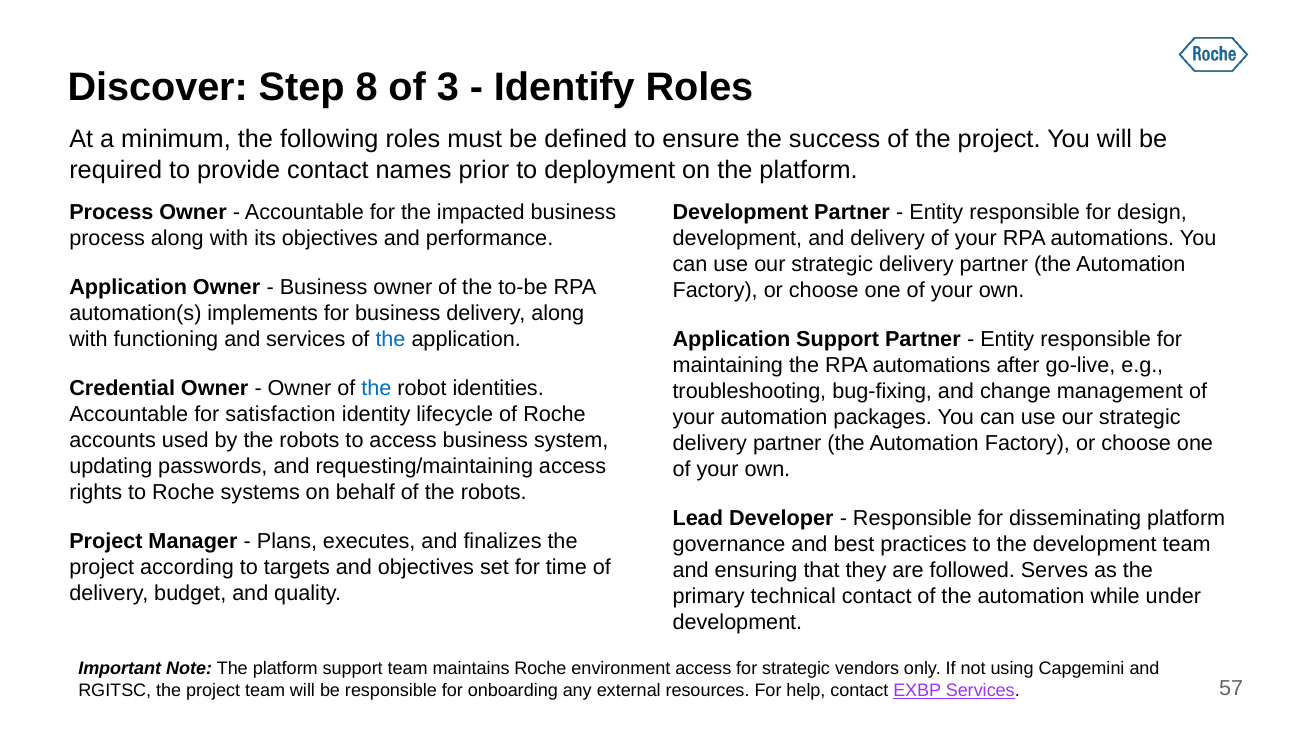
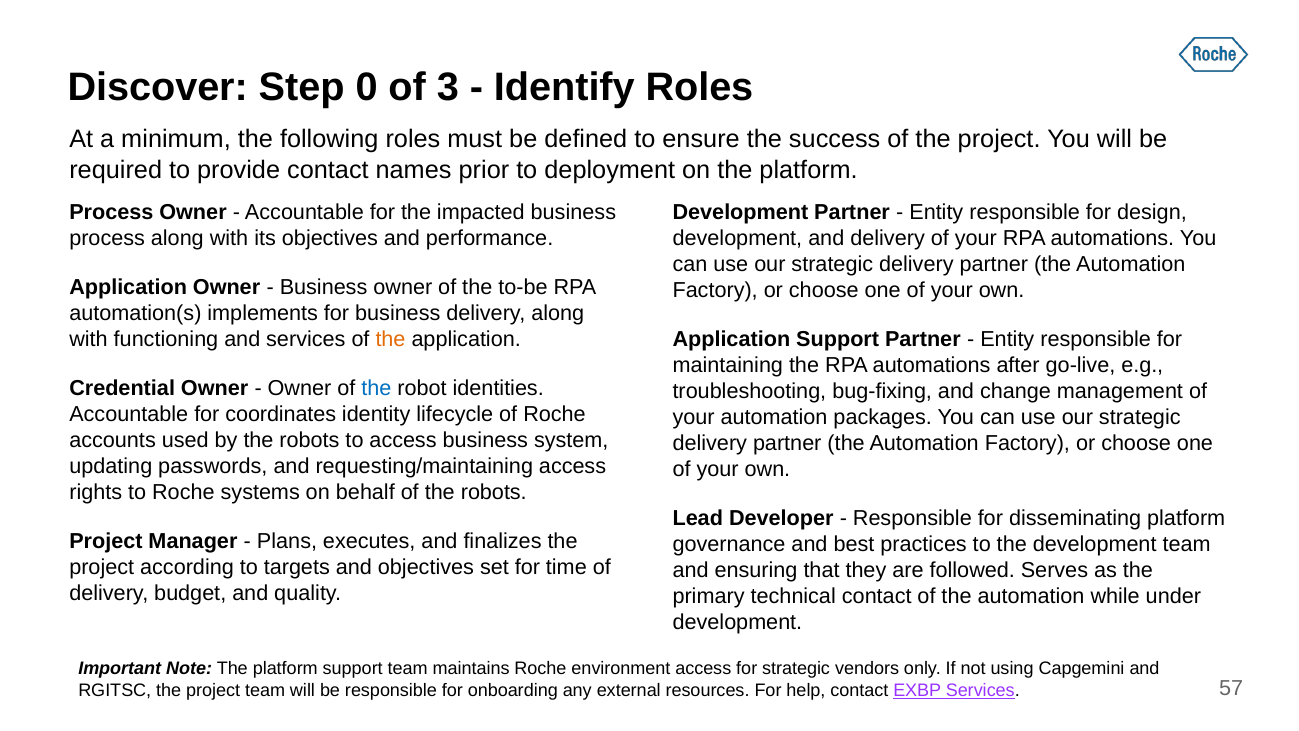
8: 8 -> 0 (367, 88)
the colour: blue -> orange (391, 339)
satisfaction: satisfaction -> coordinates (281, 414)
